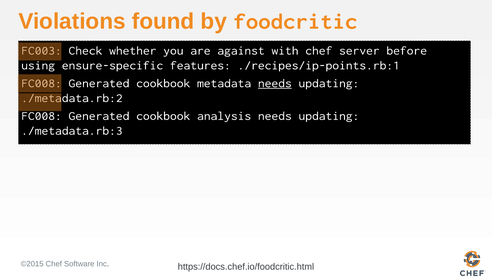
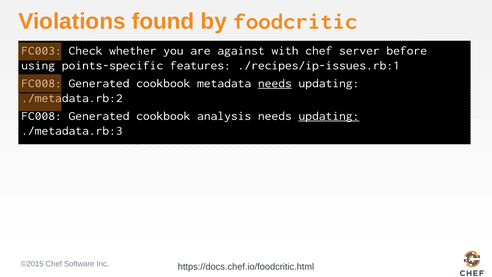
ensure-specific: ensure-specific -> points-specific (113, 65)
./recipes/ip-points.rb:1: ./recipes/ip-points.rb:1 -> ./recipes/ip-issues.rb:1 (319, 65)
updating underline: none -> present (329, 116)
